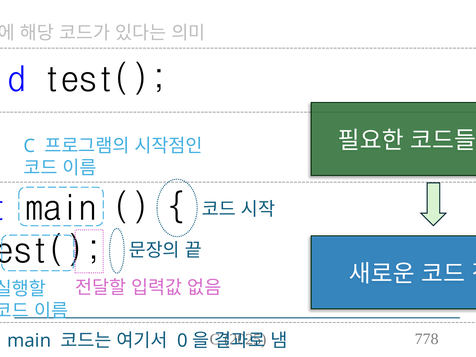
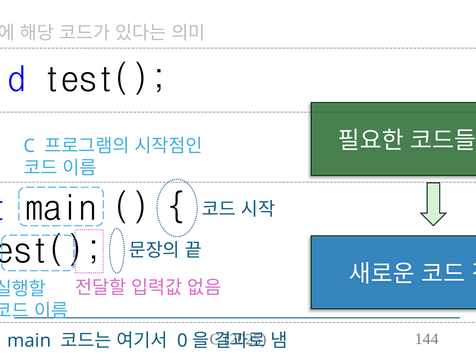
778: 778 -> 144 (427, 339)
